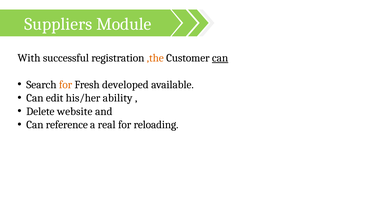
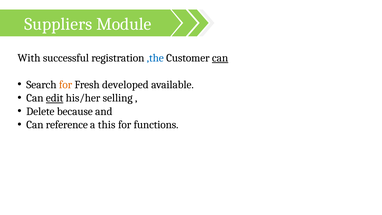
,the colour: orange -> blue (155, 58)
edit underline: none -> present (55, 98)
ability: ability -> selling (118, 98)
website: website -> because (75, 111)
real: real -> this (107, 125)
reloading: reloading -> functions (156, 125)
